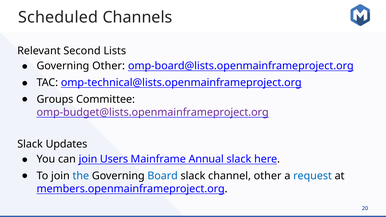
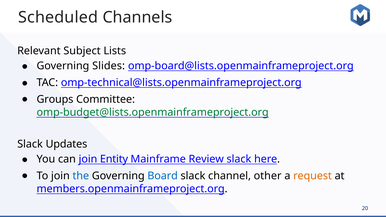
Second: Second -> Subject (82, 51)
Governing Other: Other -> Slides (109, 66)
omp-budget@lists.openmainframeproject.org colour: purple -> green (153, 112)
Users: Users -> Entity (114, 159)
Annual: Annual -> Review (206, 159)
request colour: blue -> orange (313, 176)
